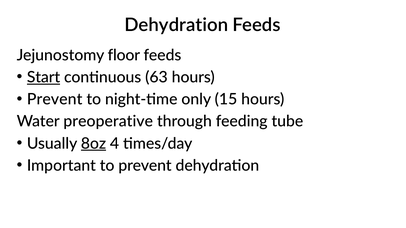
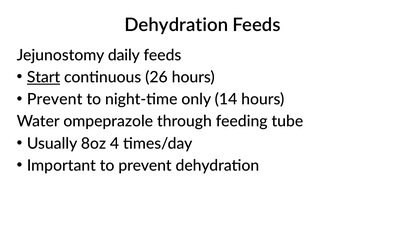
floor: floor -> daily (124, 55)
63: 63 -> 26 (156, 77)
15: 15 -> 14 (226, 100)
preoperative: preoperative -> ompeprazole (108, 122)
8oz underline: present -> none (93, 144)
